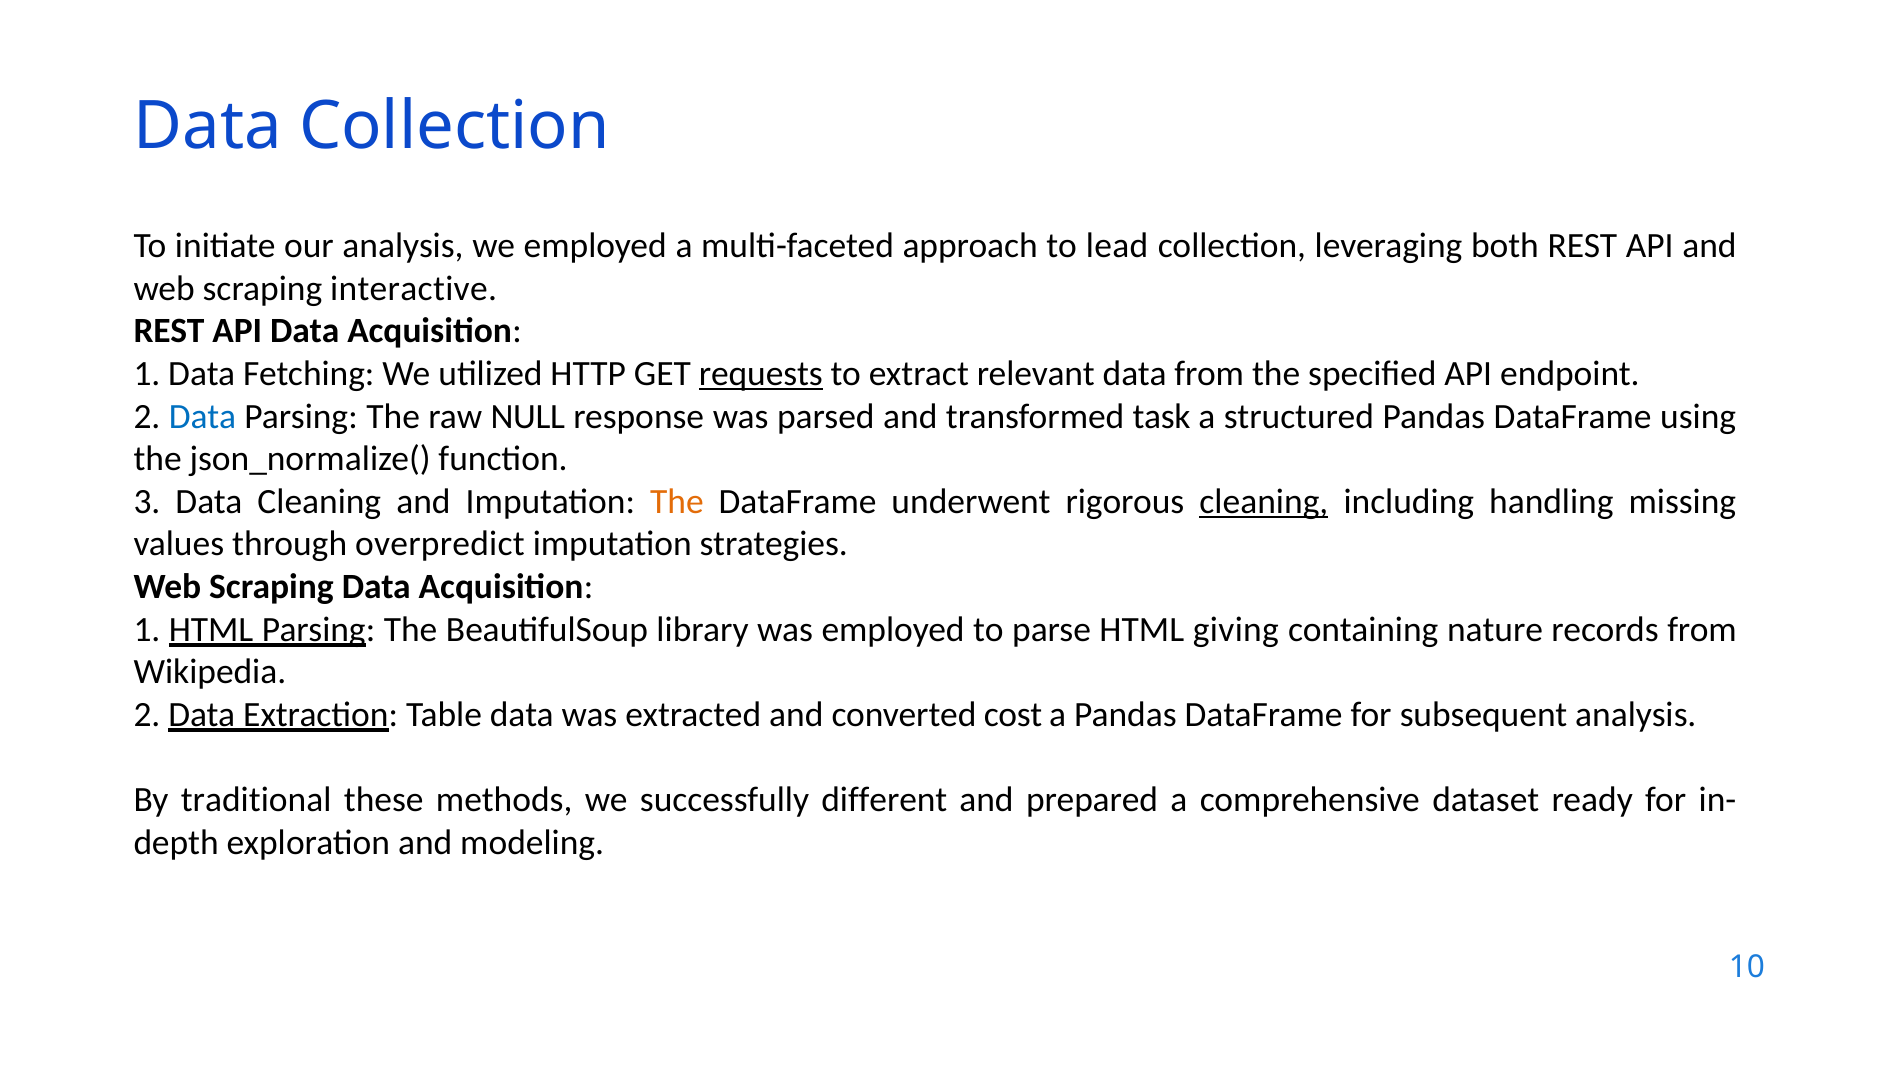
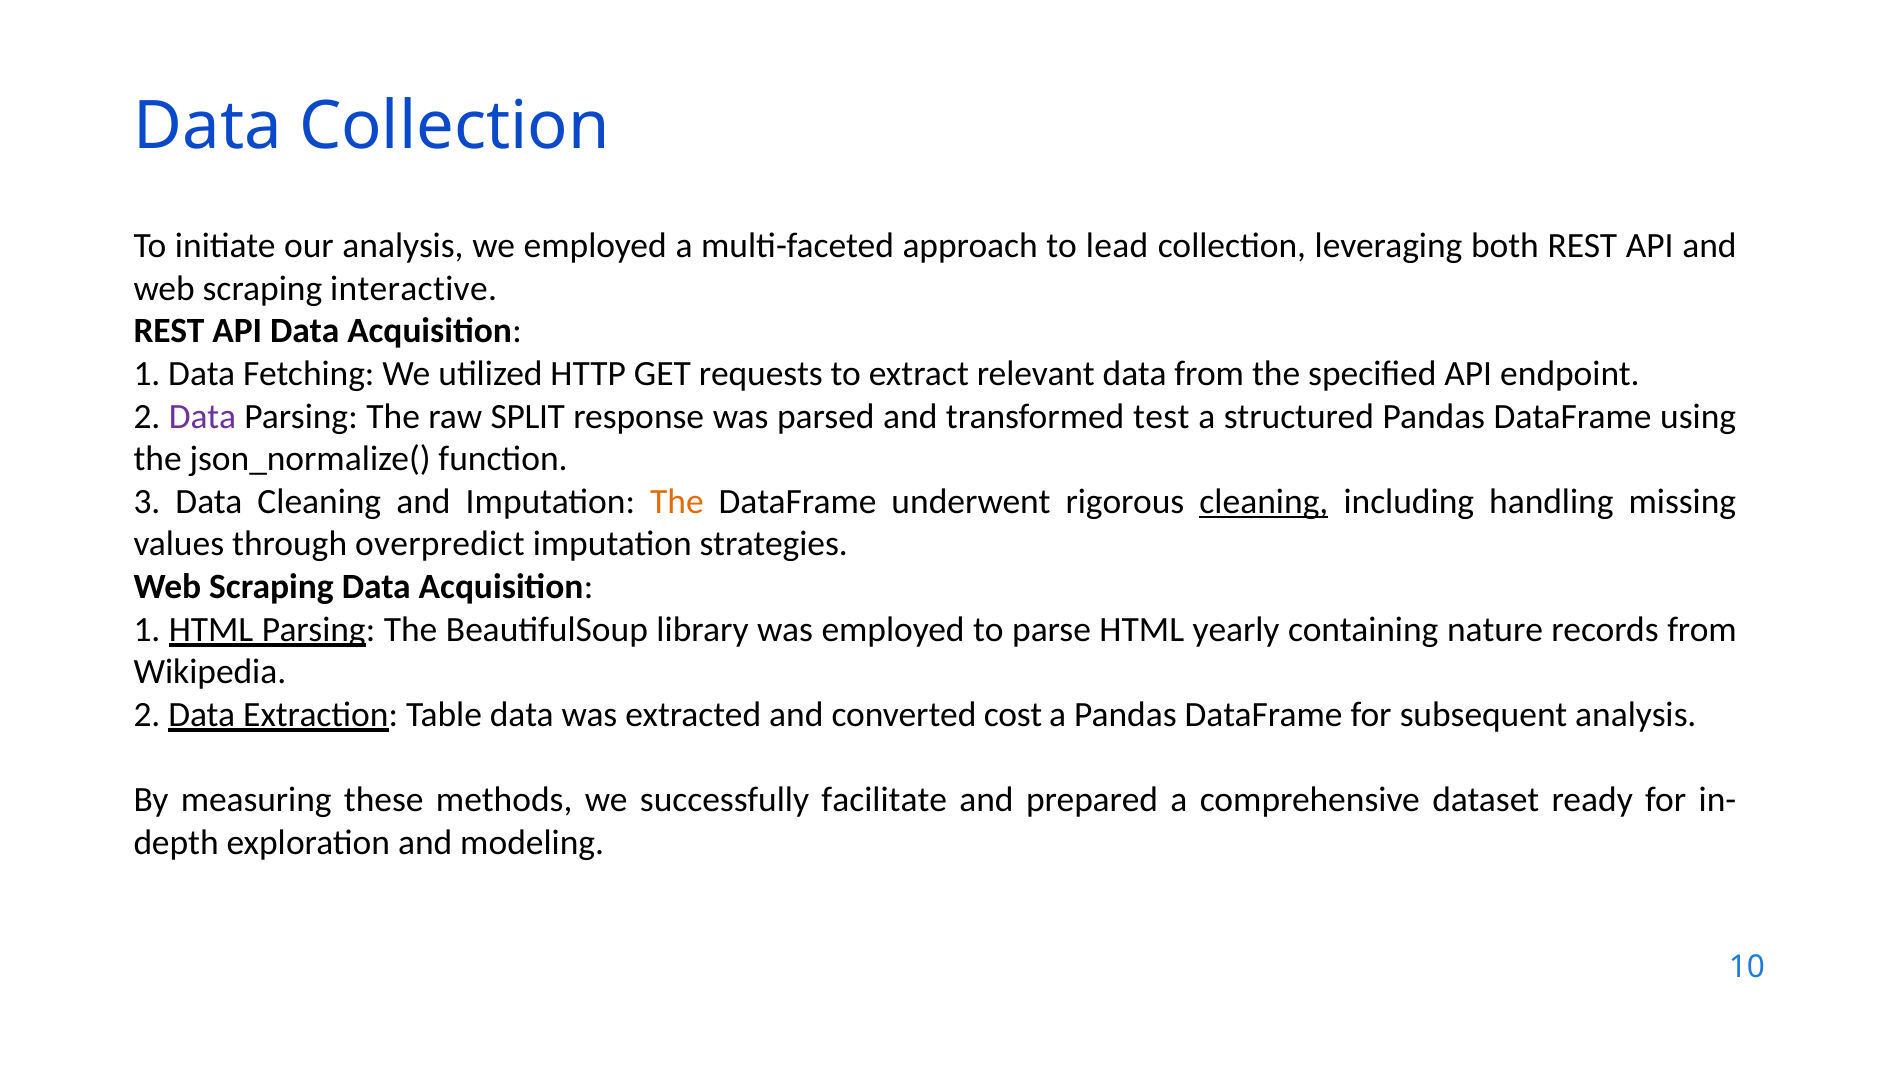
requests underline: present -> none (761, 374)
Data colour: blue -> purple (202, 416)
NULL: NULL -> SPLIT (528, 416)
task: task -> test (1161, 416)
giving: giving -> yearly (1236, 629)
traditional: traditional -> measuring (256, 800)
different: different -> facilitate (884, 800)
